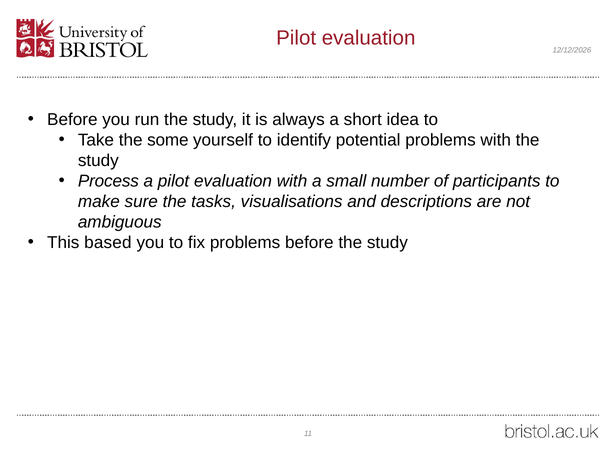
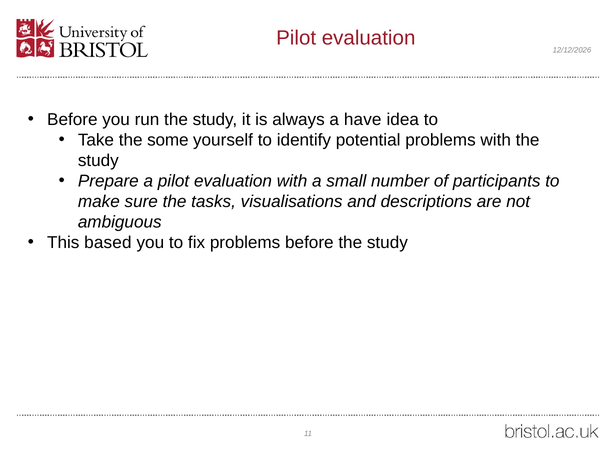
short: short -> have (363, 119)
Process: Process -> Prepare (108, 181)
